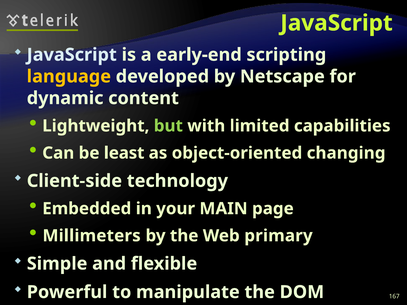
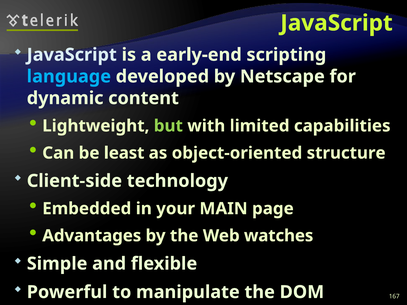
language colour: yellow -> light blue (69, 77)
changing: changing -> structure (346, 153)
Millimeters: Millimeters -> Advantages (92, 236)
primary: primary -> watches (279, 236)
